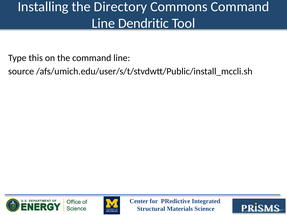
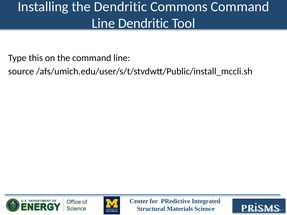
the Directory: Directory -> Dendritic (120, 7)
